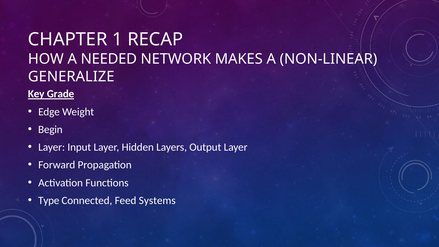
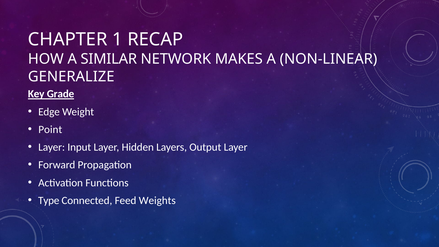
NEEDED: NEEDED -> SIMILAR (109, 59)
Begin: Begin -> Point (50, 129)
Systems: Systems -> Weights (157, 200)
